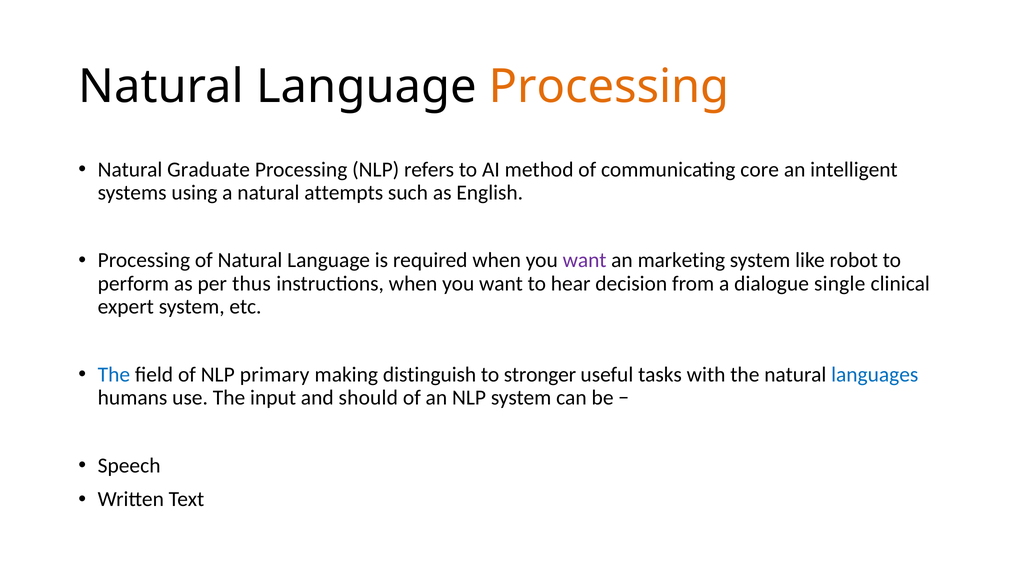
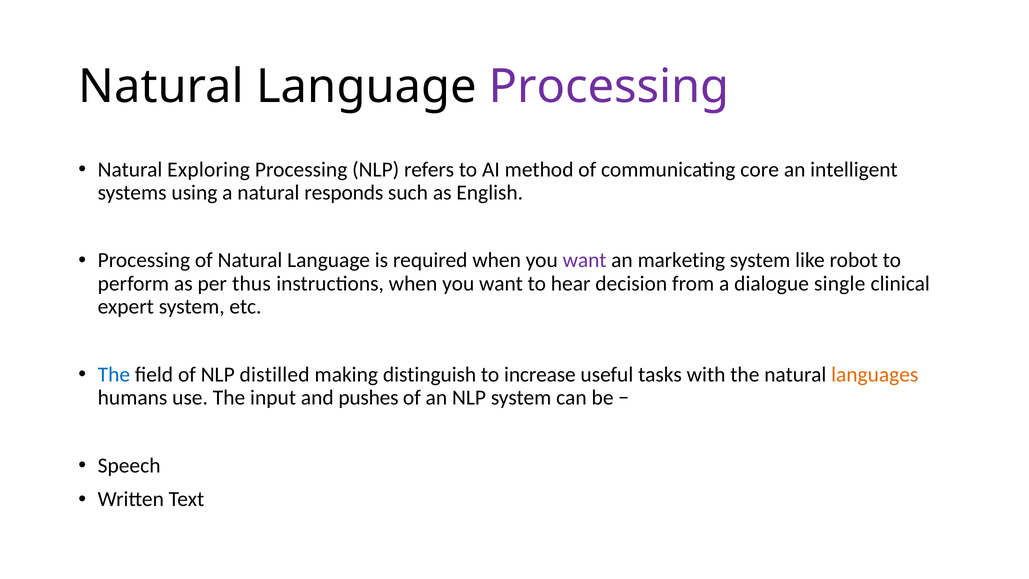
Processing colour: orange -> purple (609, 86)
Graduate: Graduate -> Exploring (209, 169)
attempts: attempts -> responds (344, 193)
primary: primary -> distilled (275, 374)
stronger: stronger -> increase (540, 374)
languages colour: blue -> orange (875, 374)
should: should -> pushes (368, 398)
